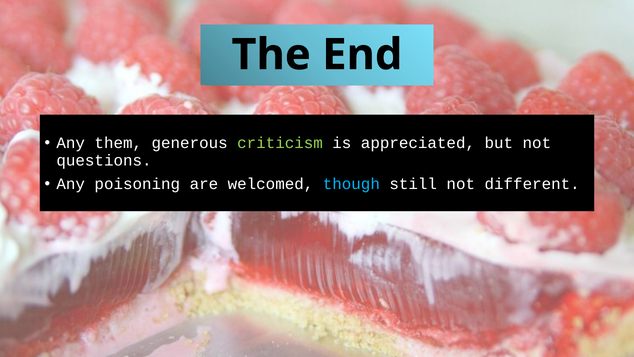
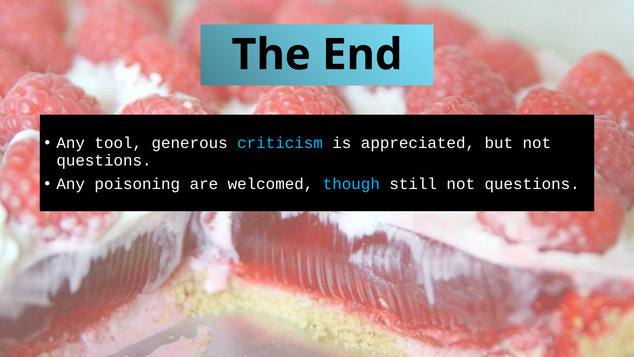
them: them -> tool (118, 143)
criticism colour: light green -> light blue (280, 143)
still not different: different -> questions (532, 184)
